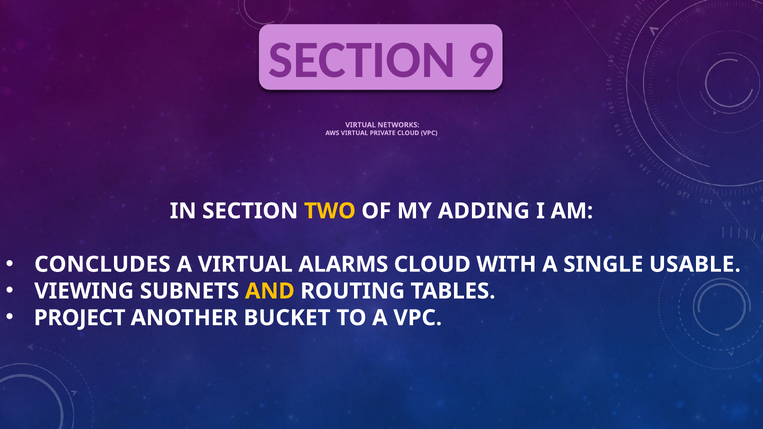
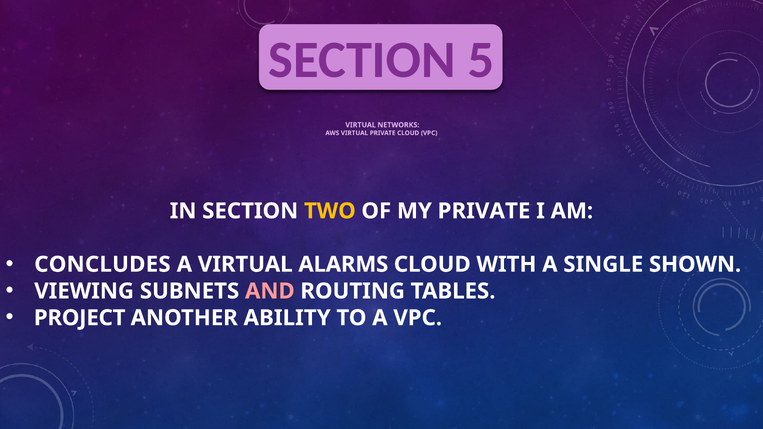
9: 9 -> 5 (481, 60)
MY ADDING: ADDING -> PRIVATE (484, 211)
USABLE: USABLE -> SHOWN (695, 265)
AND colour: yellow -> pink (270, 291)
BUCKET: BUCKET -> ABILITY (287, 318)
